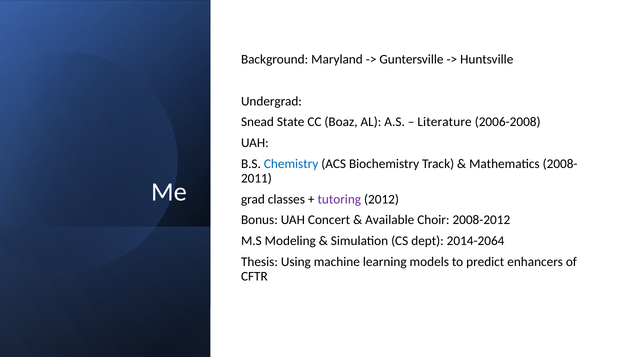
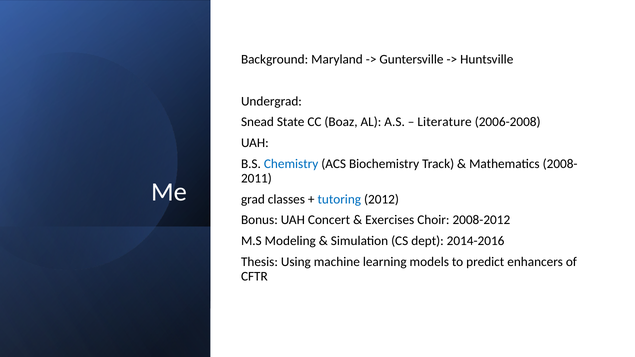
tutoring colour: purple -> blue (339, 199)
Available: Available -> Exercises (390, 220)
2014-2064: 2014-2064 -> 2014-2016 (476, 241)
